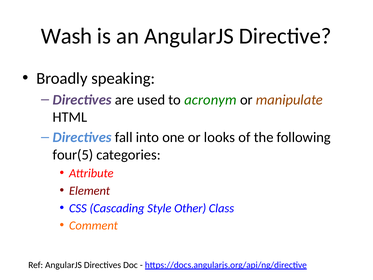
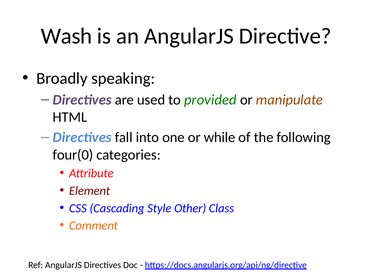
acronym: acronym -> provided (210, 100)
looks: looks -> while (220, 137)
four(5: four(5 -> four(0 (73, 155)
